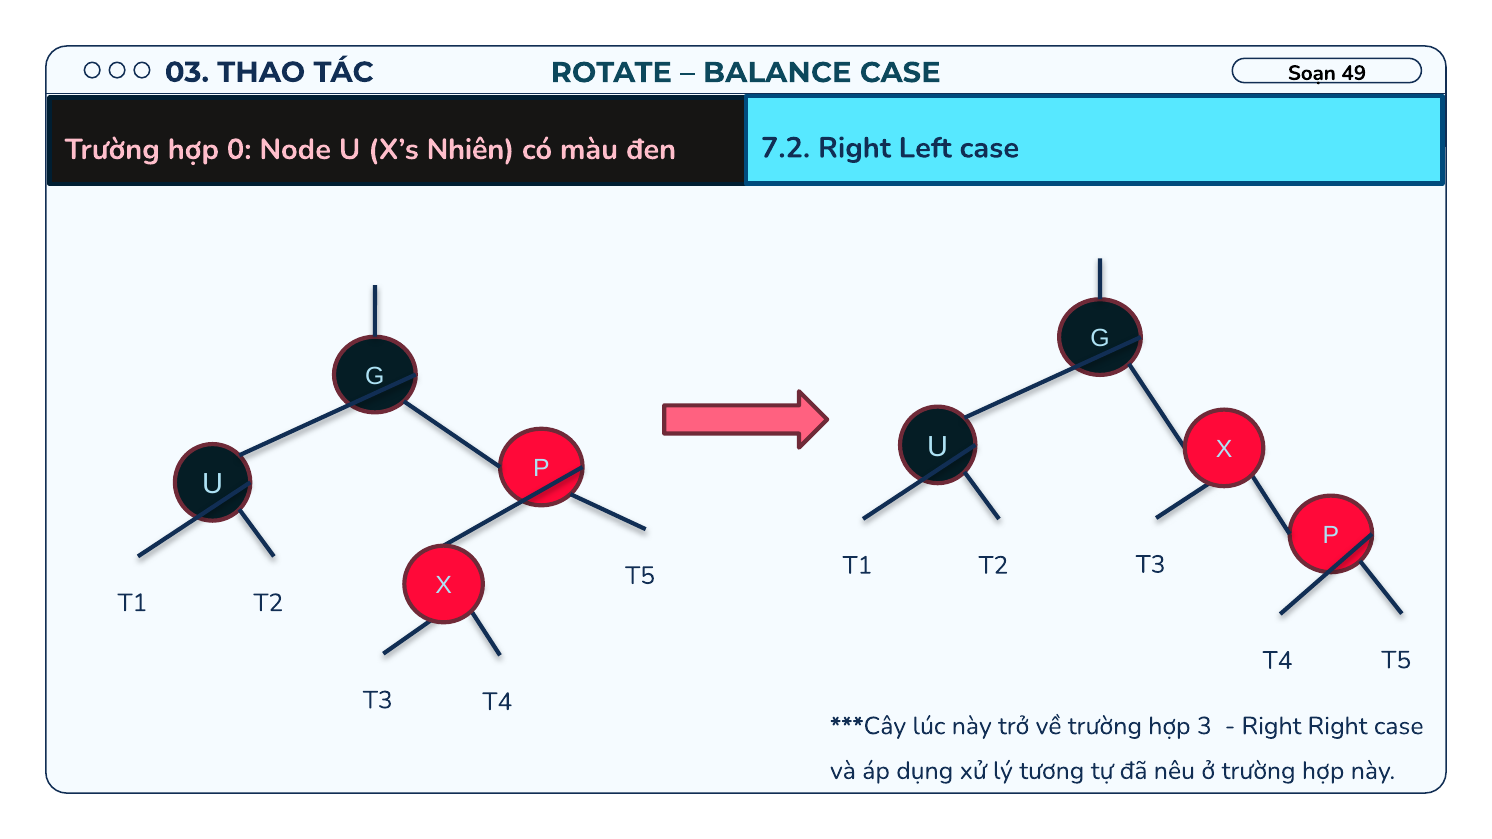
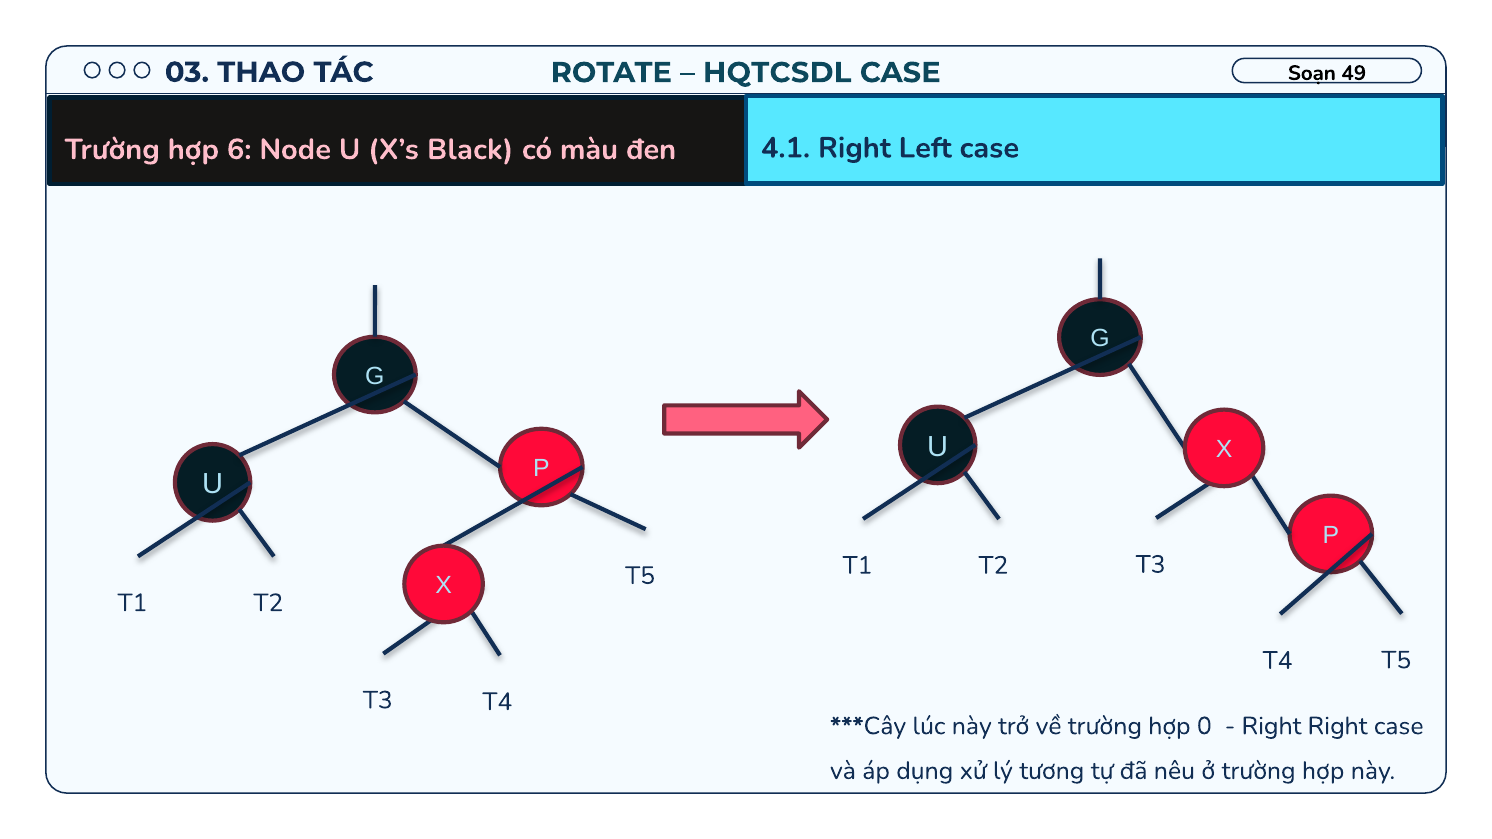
BALANCE: BALANCE -> HQTCSDL (777, 73)
7.2: 7.2 -> 4.1 (786, 148)
0: 0 -> 6 (239, 149)
Nhiên: Nhiên -> Black (470, 149)
3: 3 -> 0 (1204, 726)
